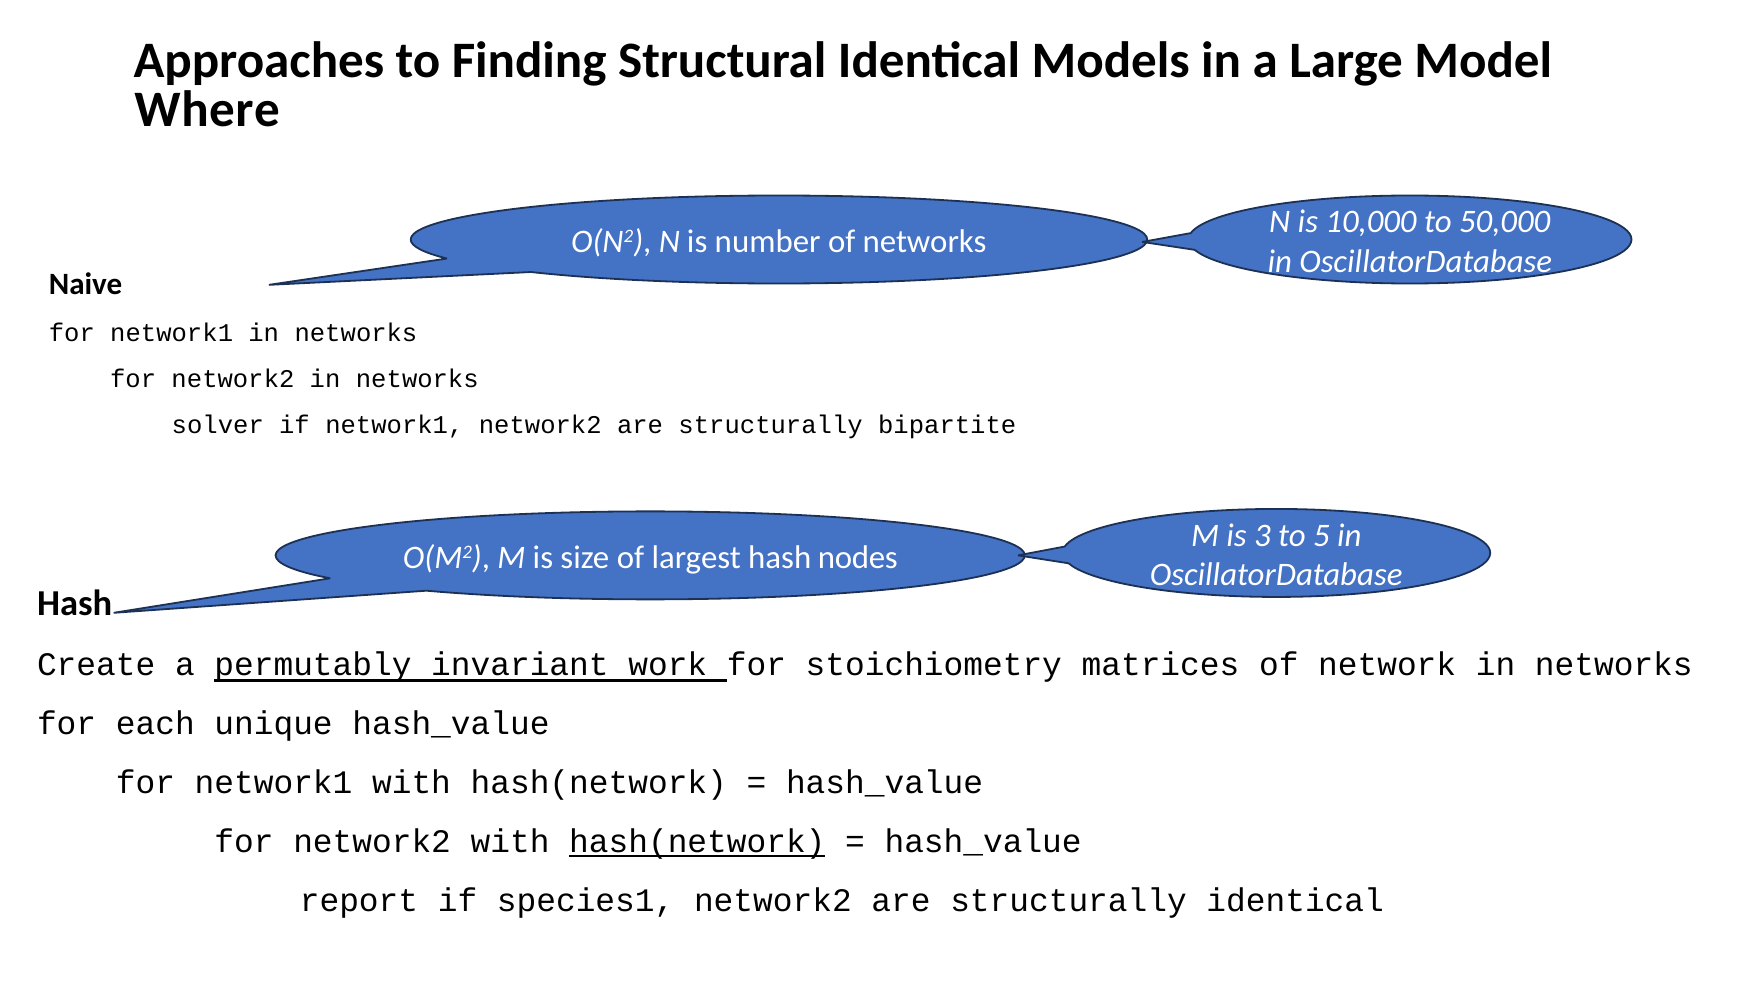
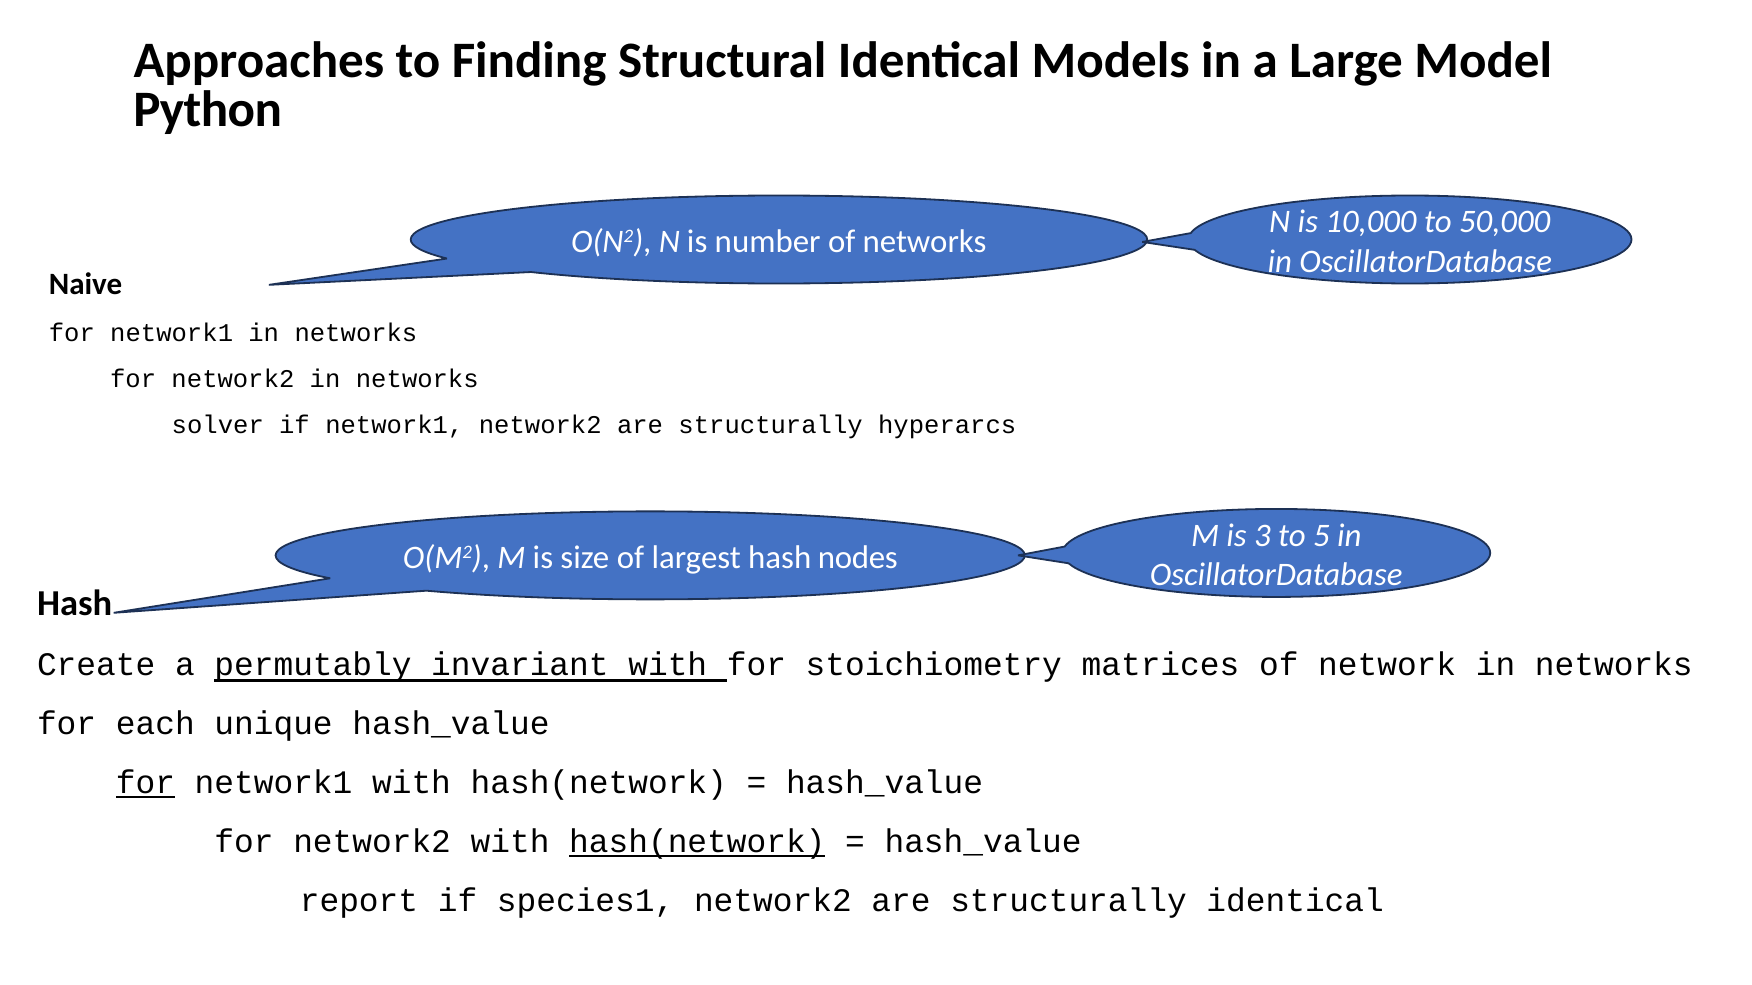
Where: Where -> Python (208, 110)
bipartite: bipartite -> hyperarcs (947, 425)
invariant work: work -> with (668, 665)
for underline: none -> present (145, 783)
